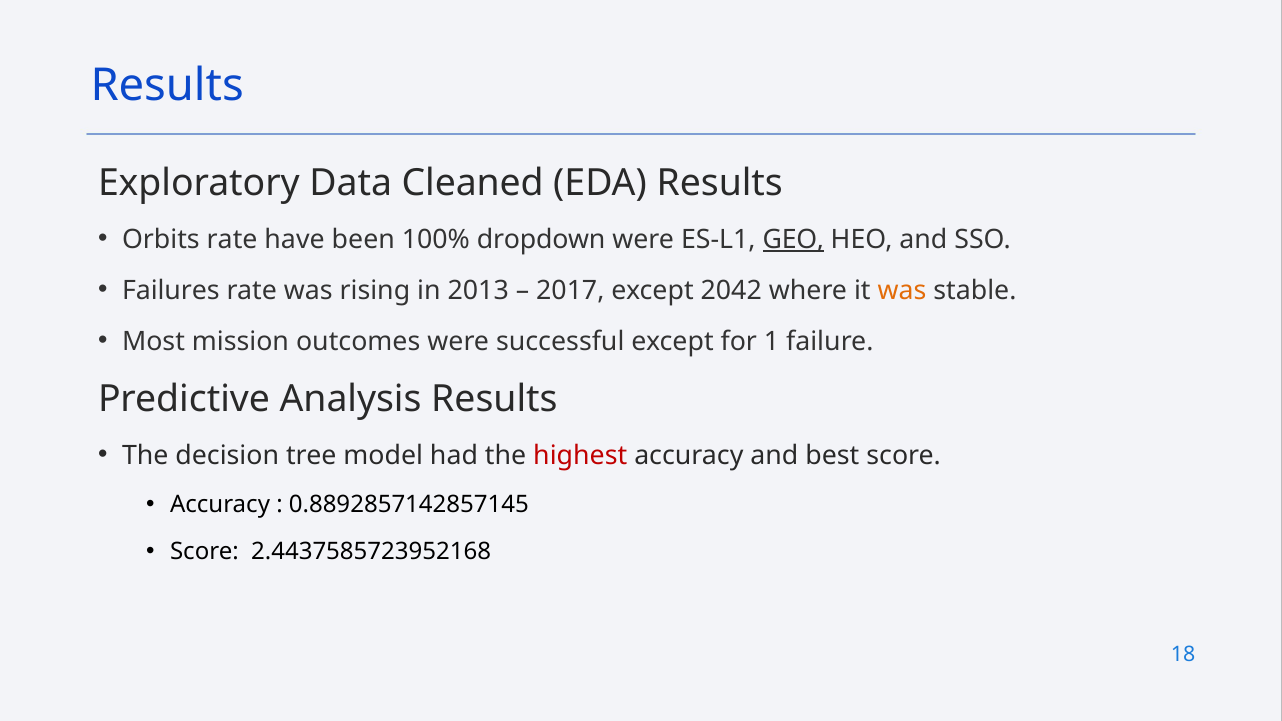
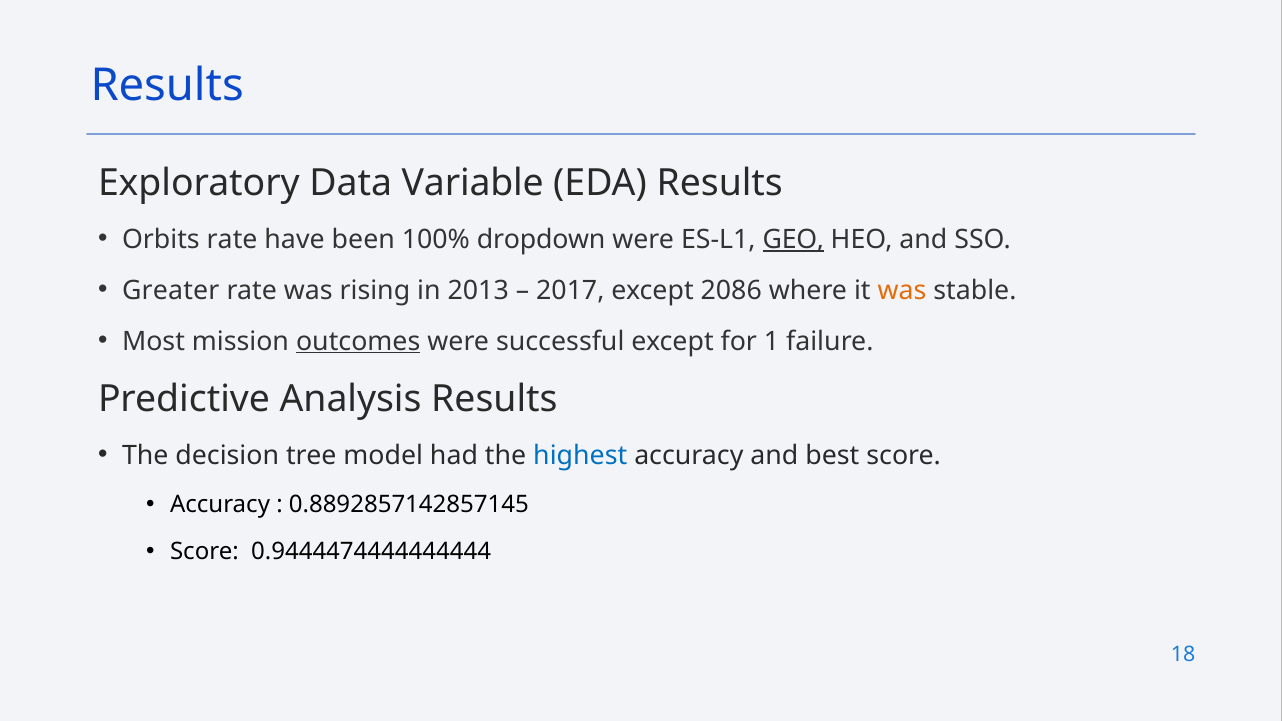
Cleaned: Cleaned -> Variable (473, 183)
Failures: Failures -> Greater (171, 290)
2042: 2042 -> 2086 (731, 290)
outcomes underline: none -> present (358, 341)
highest colour: red -> blue (580, 456)
2.4437585723952168: 2.4437585723952168 -> 0.9444474444444444 (371, 552)
